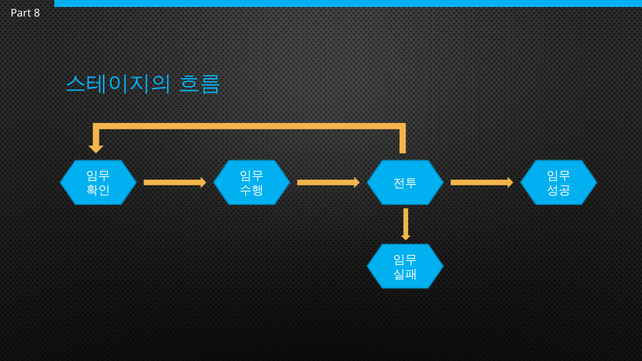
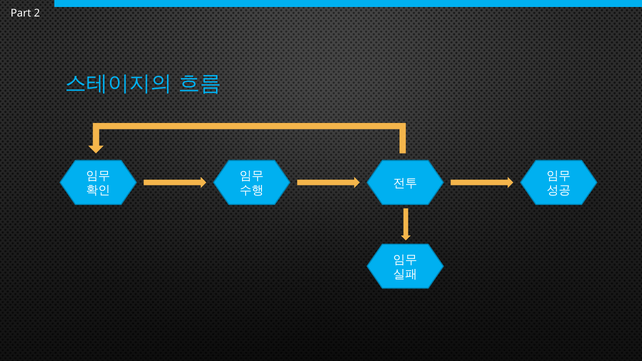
8: 8 -> 2 (37, 13)
